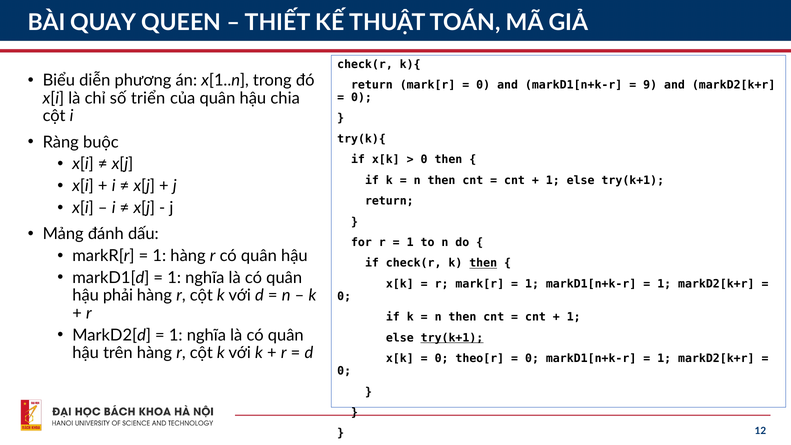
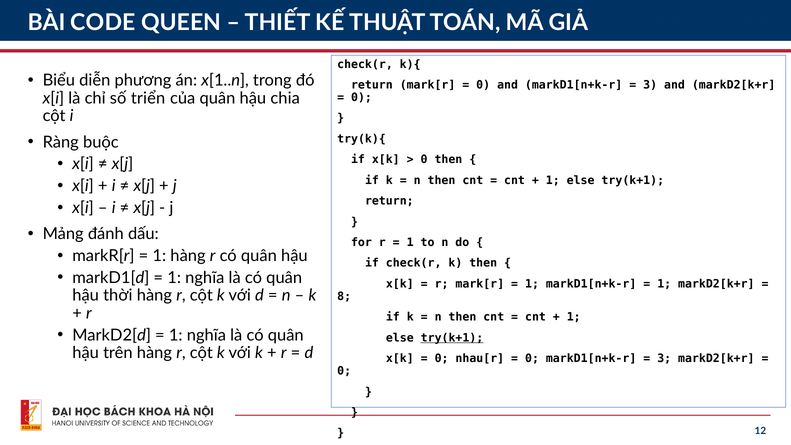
QUAY: QUAY -> CODE (103, 23)
9: 9 -> 3 (650, 85)
then underline: present -> none (483, 263)
phải: phải -> thời (118, 295)
0: 0 -> 8 (344, 296)
theo[r: theo[r -> nhau[r (480, 358)
1: 1 -> 3 (664, 358)
